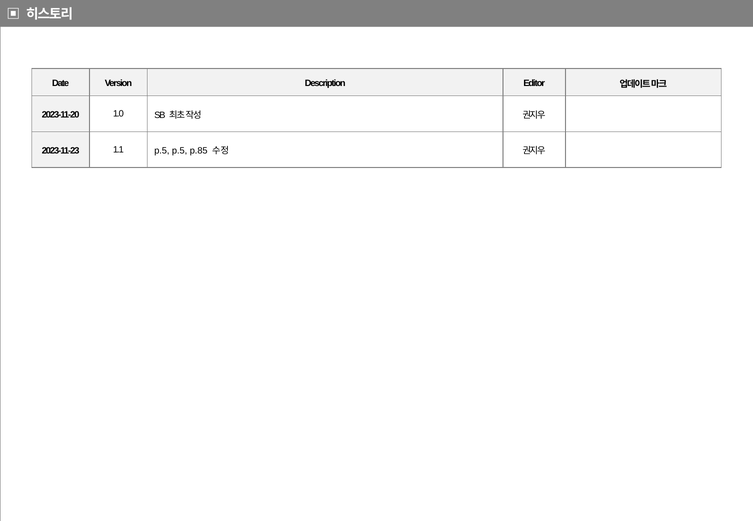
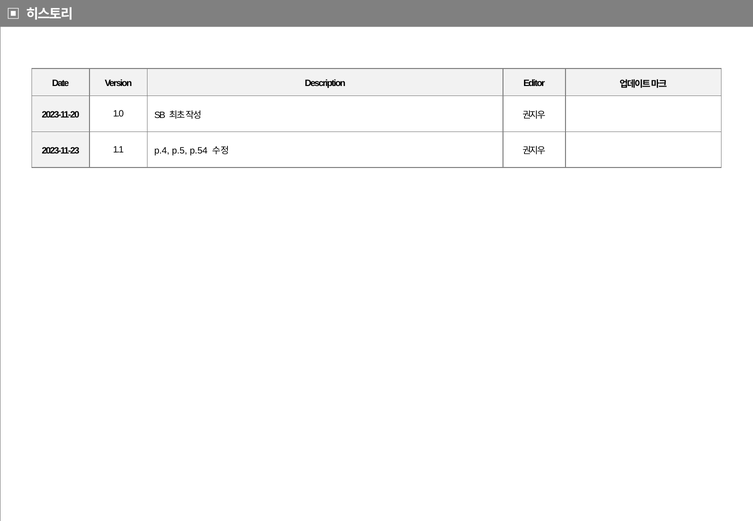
1.1 p.5: p.5 -> p.4 (162, 151)
p.85: p.85 -> p.54 (199, 151)
